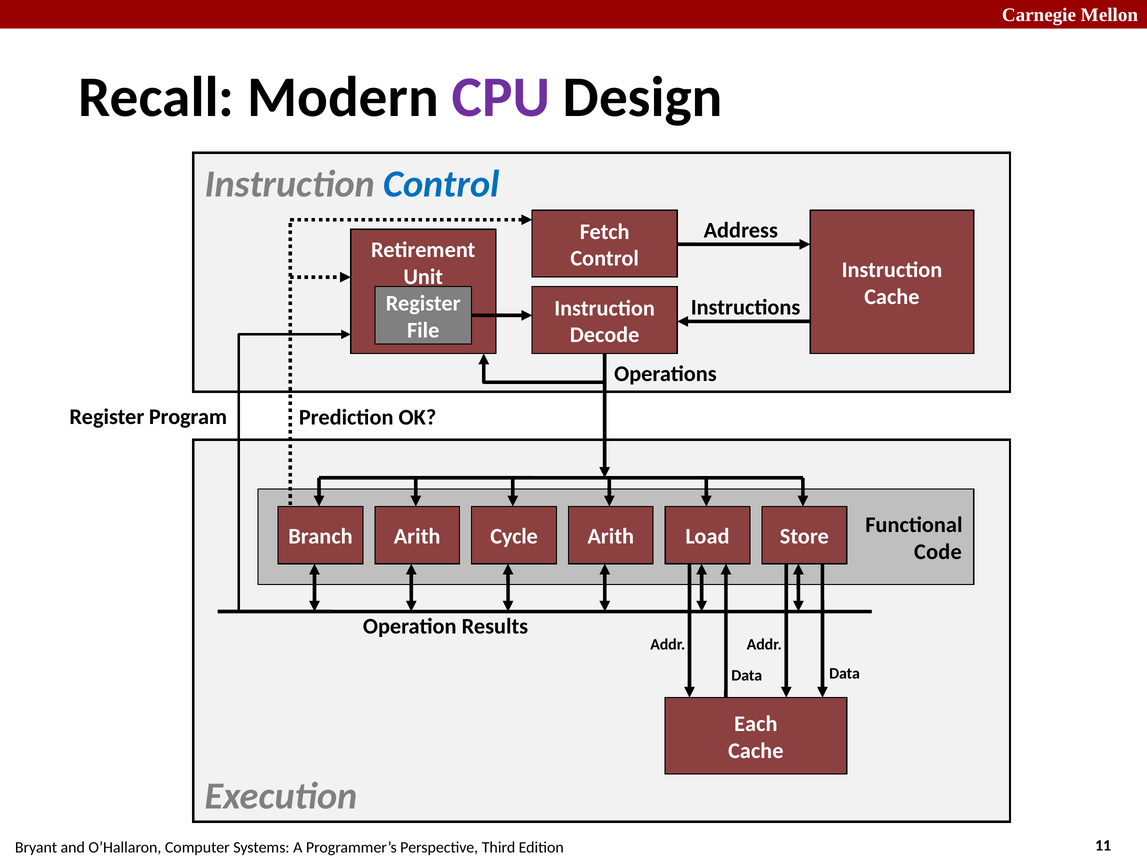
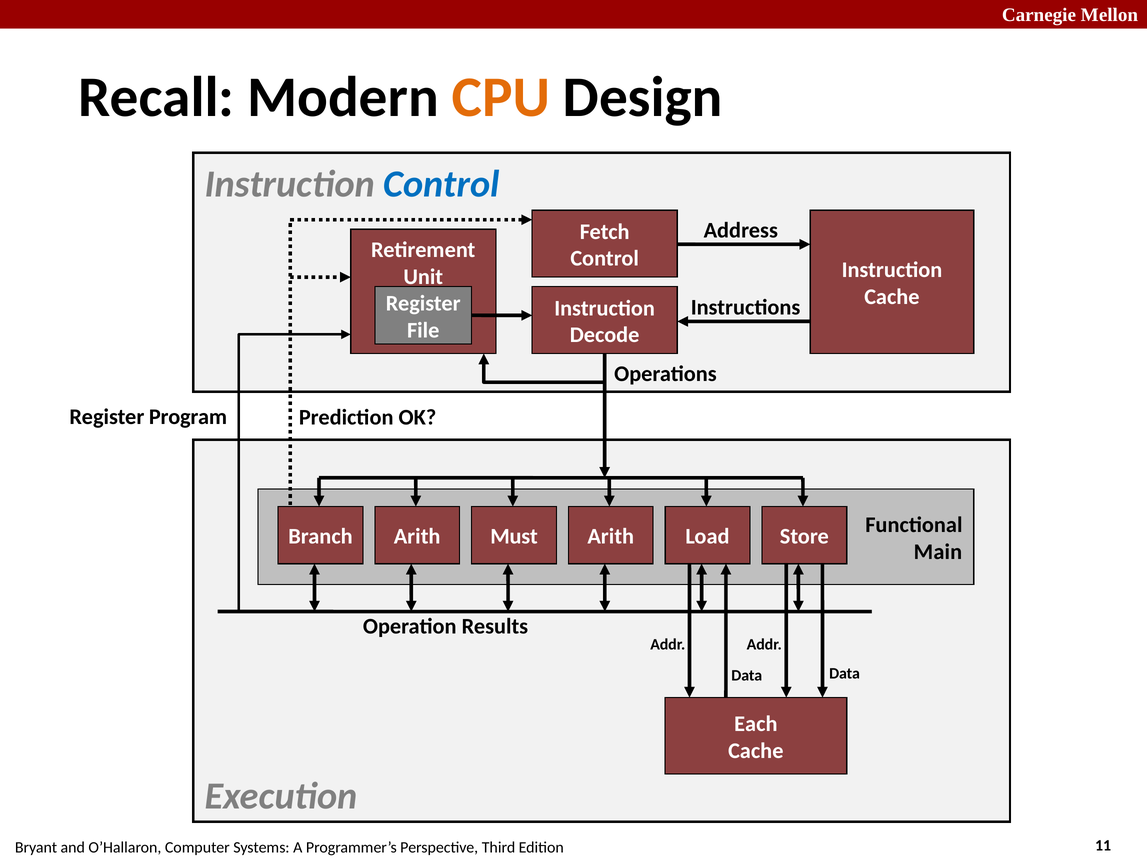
CPU colour: purple -> orange (501, 97)
Cycle: Cycle -> Must (514, 537)
Code: Code -> Main (938, 552)
